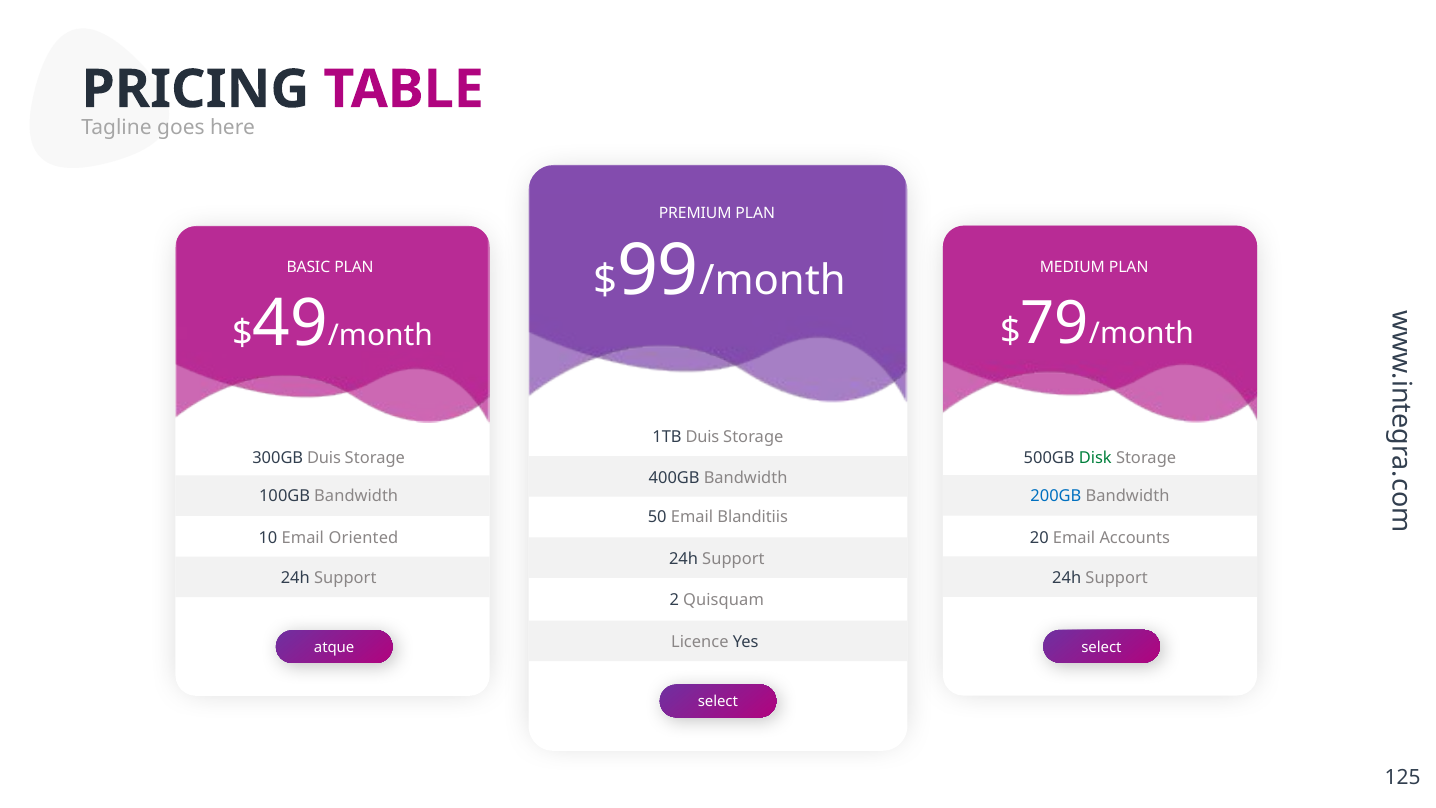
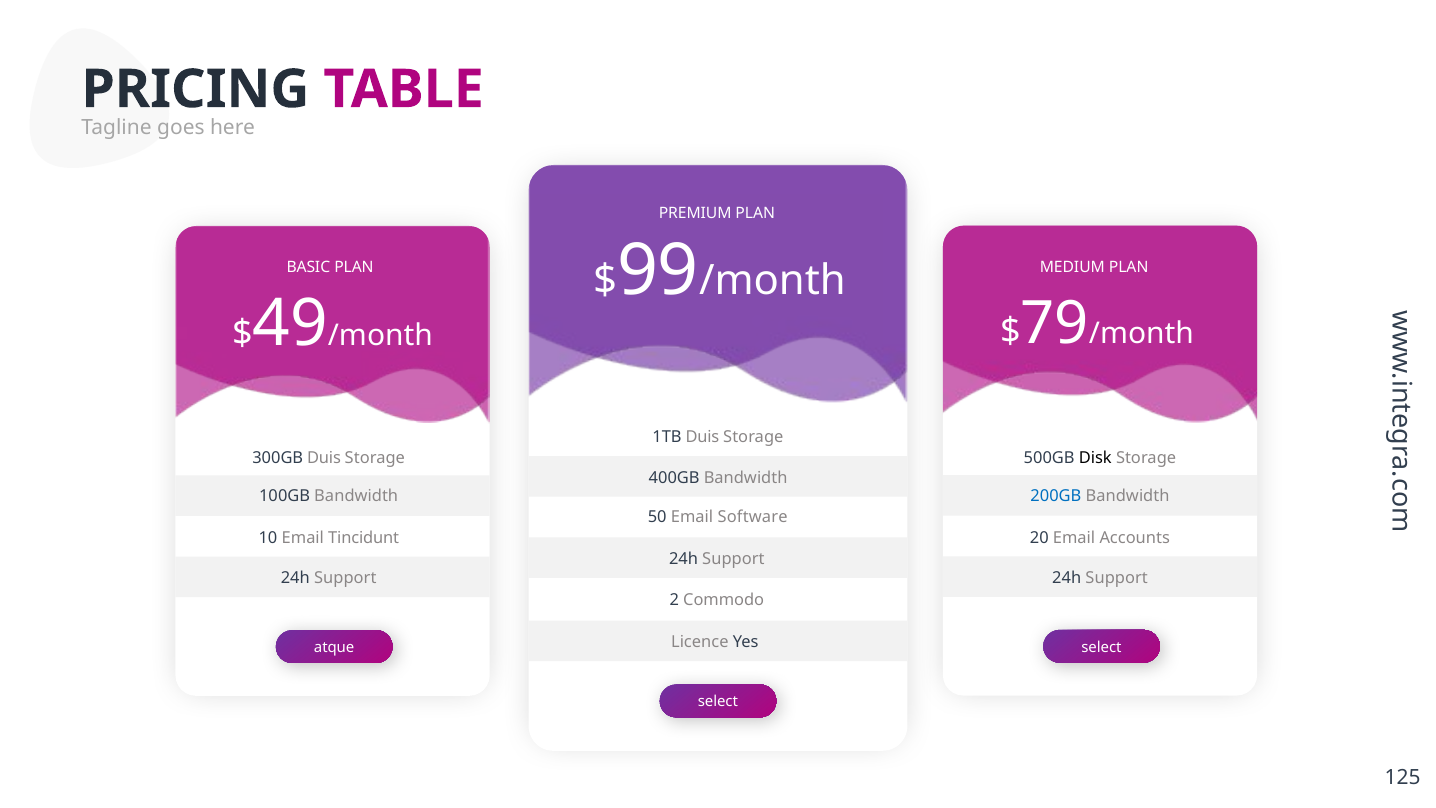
Disk colour: green -> black (1095, 458)
Blanditiis: Blanditiis -> Software (753, 517)
Oriented: Oriented -> Tincidunt (364, 538)
Quisquam: Quisquam -> Commodo (724, 600)
